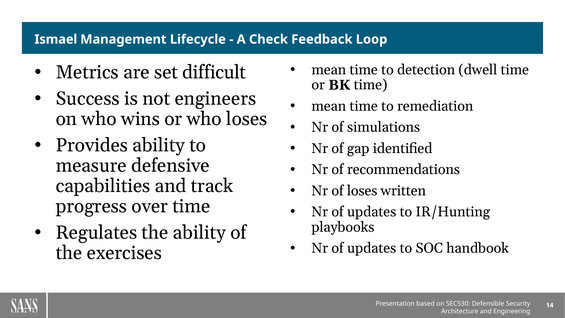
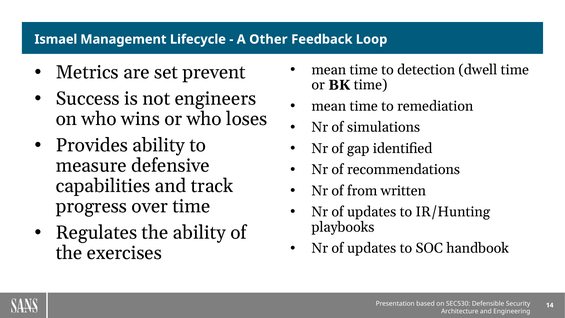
Check: Check -> Other (268, 39)
difficult: difficult -> prevent (214, 72)
of loses: loses -> from (362, 191)
